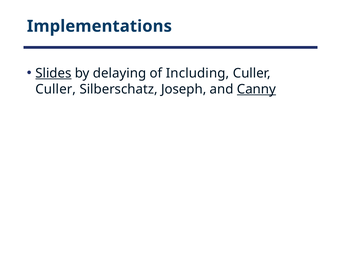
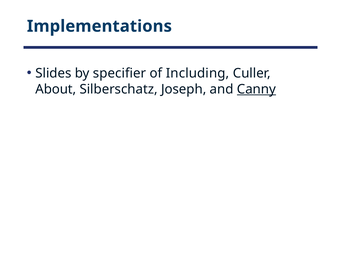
Slides underline: present -> none (53, 73)
delaying: delaying -> specifier (120, 73)
Culler: Culler -> About (56, 89)
